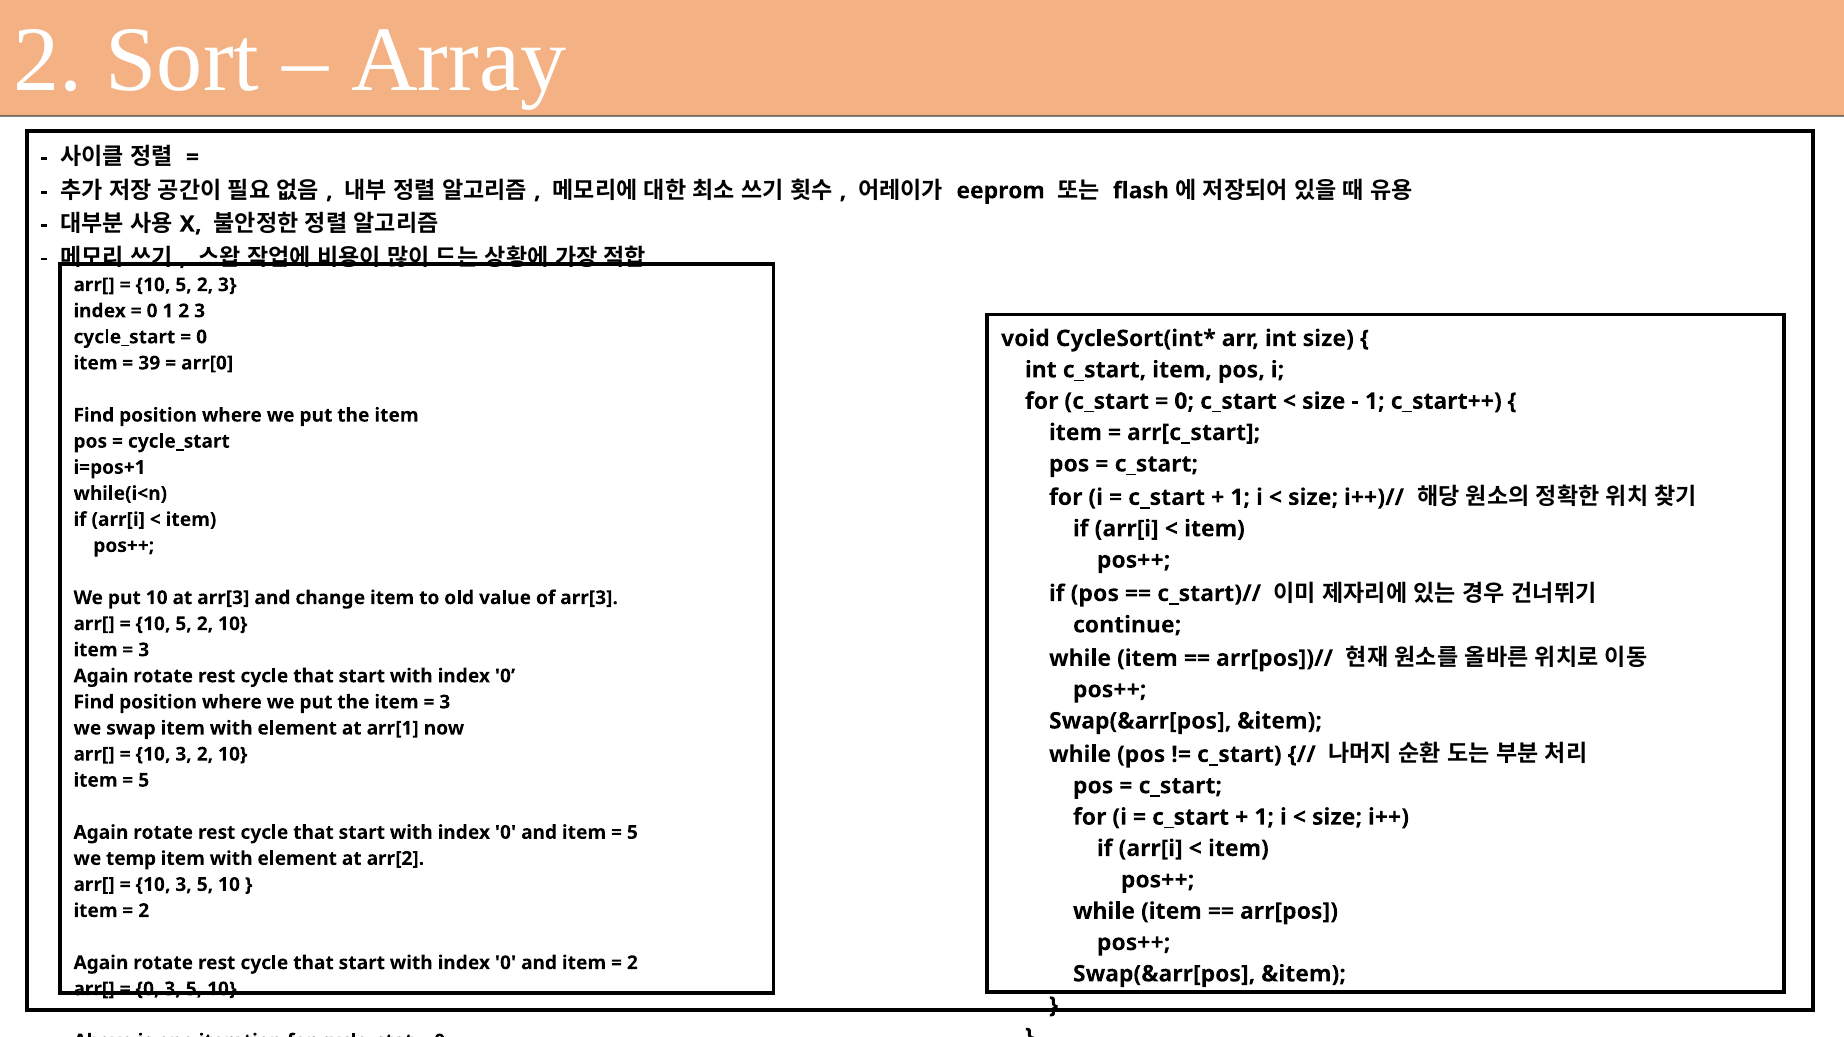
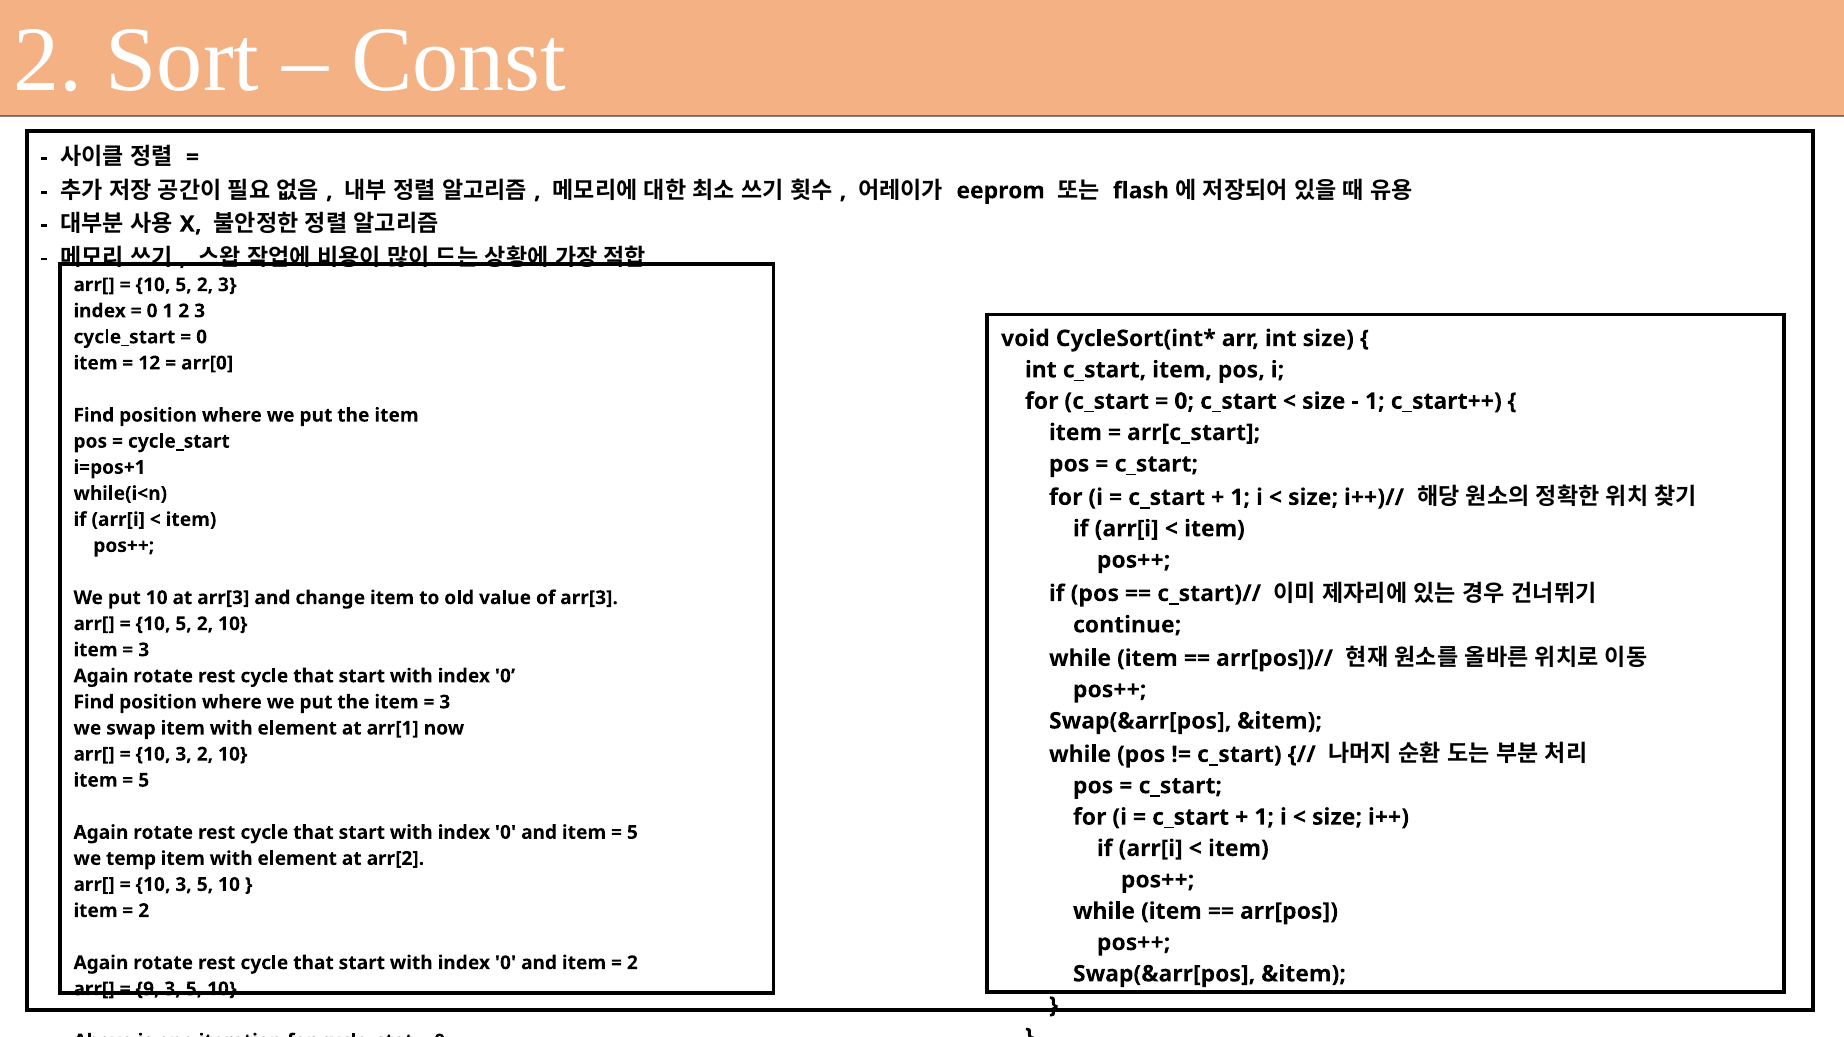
Array: Array -> Const (459, 60)
39: 39 -> 12 (149, 363)
0: 0 -> 9 (147, 989)
